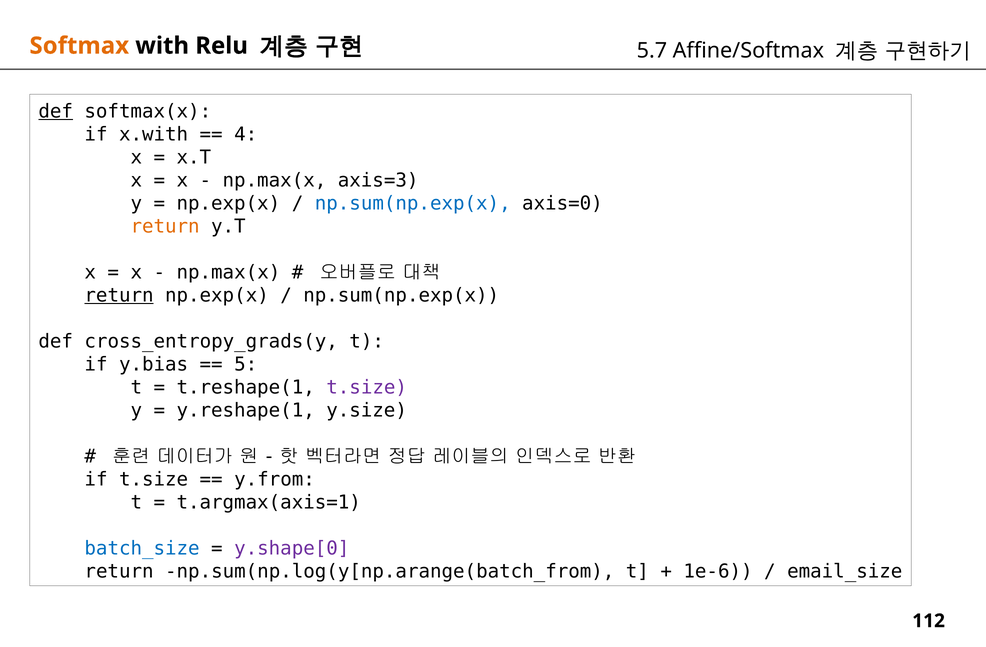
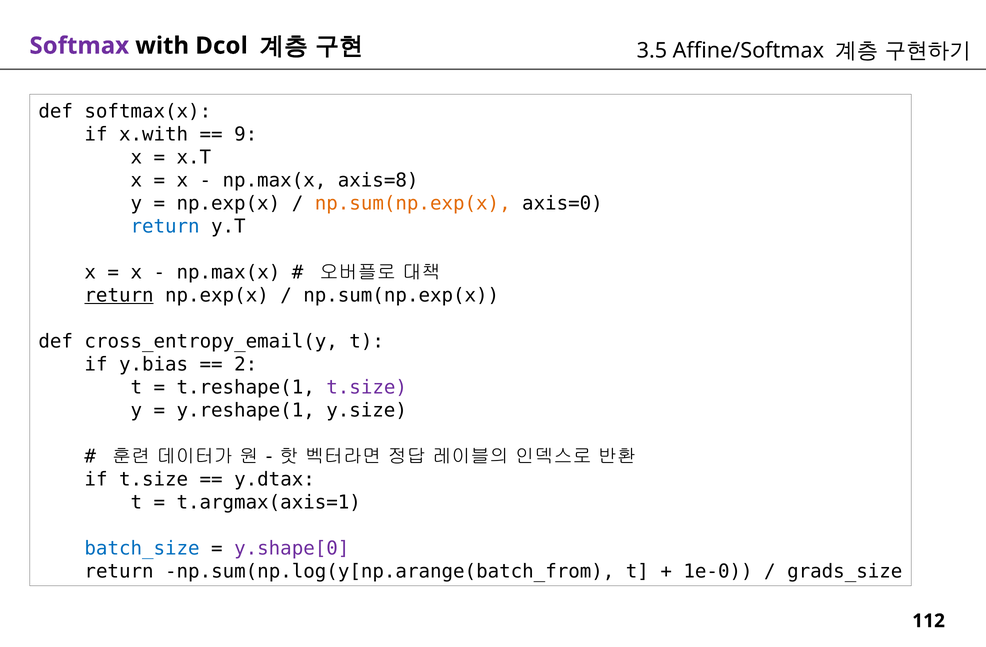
Softmax colour: orange -> purple (79, 46)
Relu: Relu -> Dcol (222, 46)
5.7: 5.7 -> 3.5 (652, 51)
def underline: present -> none (56, 112)
4: 4 -> 9 (246, 135)
axis=3: axis=3 -> axis=8 (378, 181)
np.sum(np.exp(x colour: blue -> orange (413, 204)
return colour: orange -> blue (165, 227)
cross_entropy_grads(y: cross_entropy_grads(y -> cross_entropy_email(y (211, 342)
5: 5 -> 2 (246, 365)
y.from: y.from -> y.dtax (274, 480)
1e-6: 1e-6 -> 1e-0 (718, 572)
email_size: email_size -> grads_size (845, 572)
